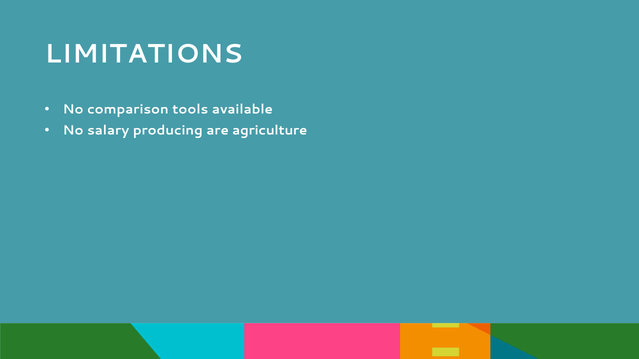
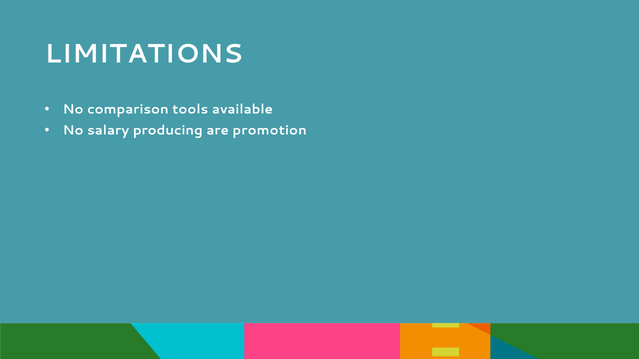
agriculture: agriculture -> promotion (270, 130)
